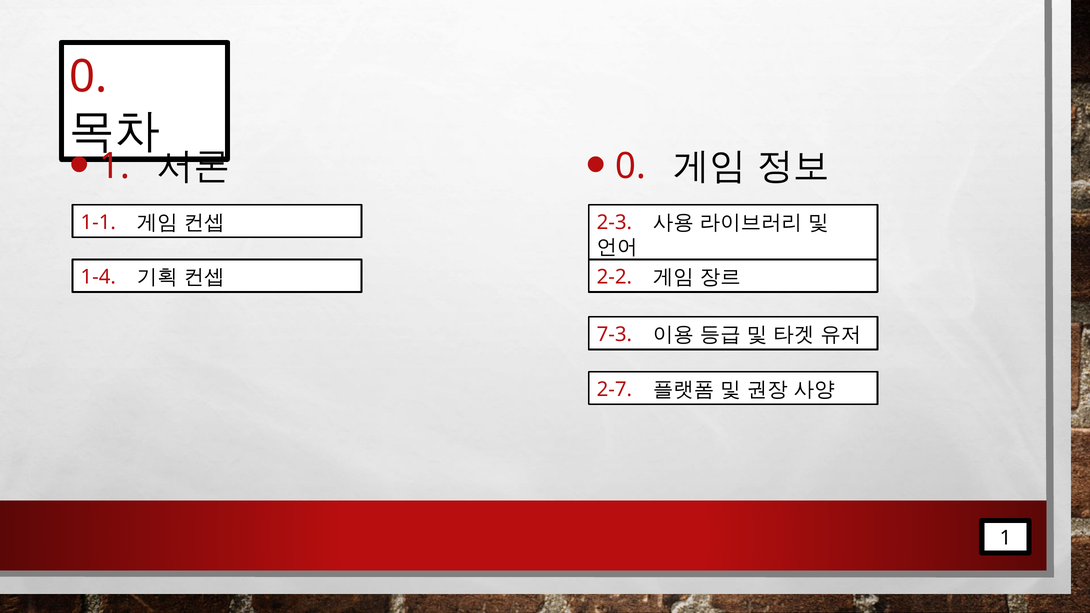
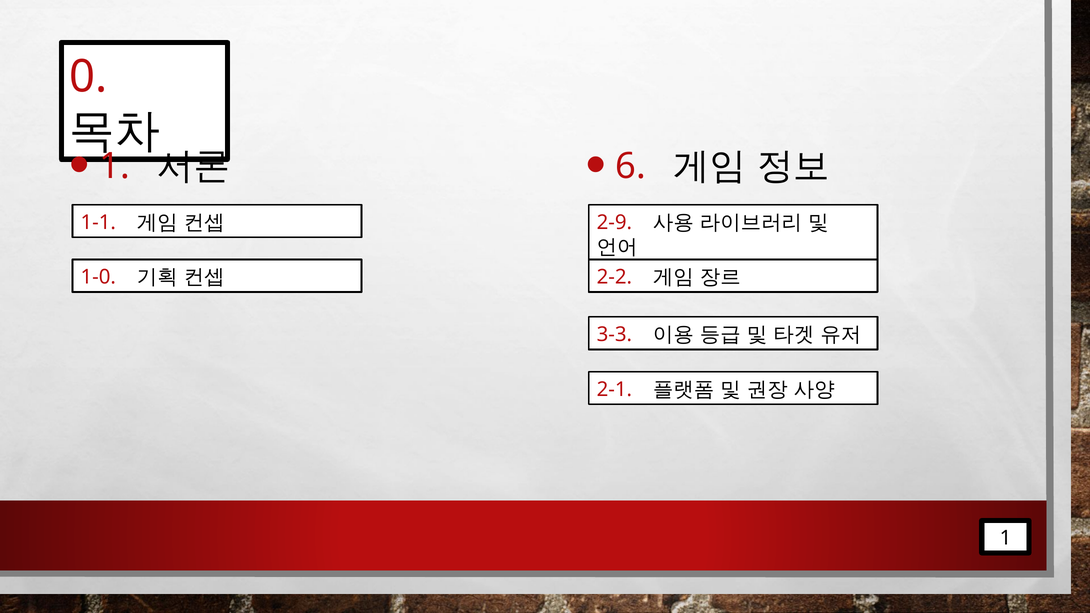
0: 0 -> 6 (631, 166)
2-3: 2-3 -> 2-9 (614, 223)
1-4: 1-4 -> 1-0 (98, 277)
7-3: 7-3 -> 3-3 (614, 335)
2-7: 2-7 -> 2-1 (614, 389)
